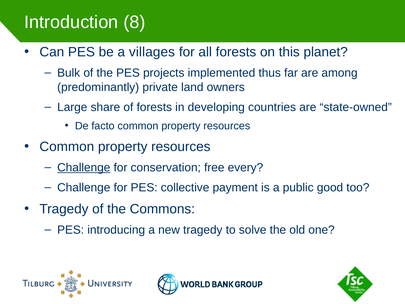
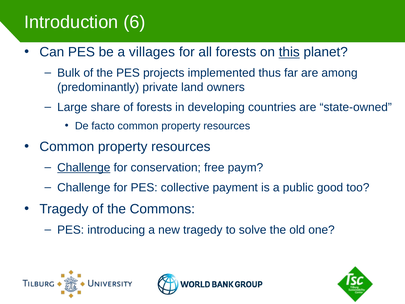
8: 8 -> 6 (134, 22)
this underline: none -> present (289, 52)
every: every -> paym (245, 168)
